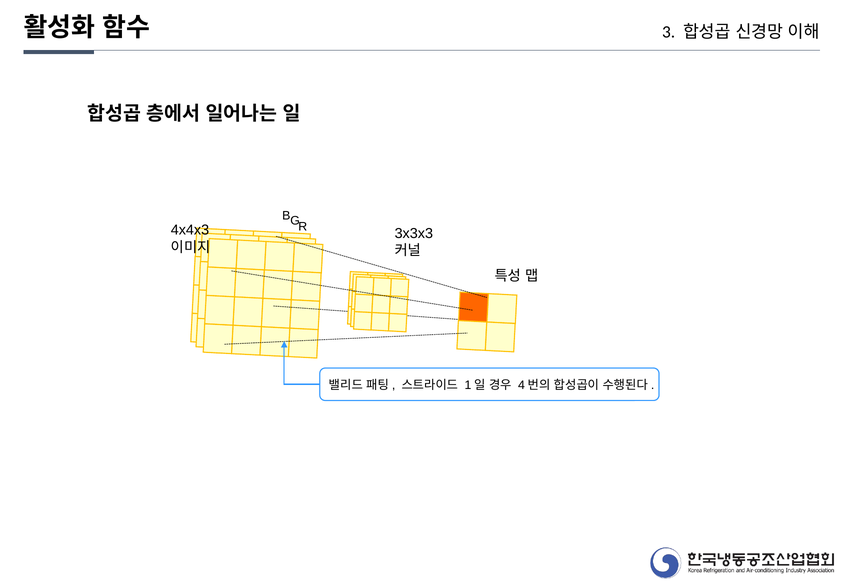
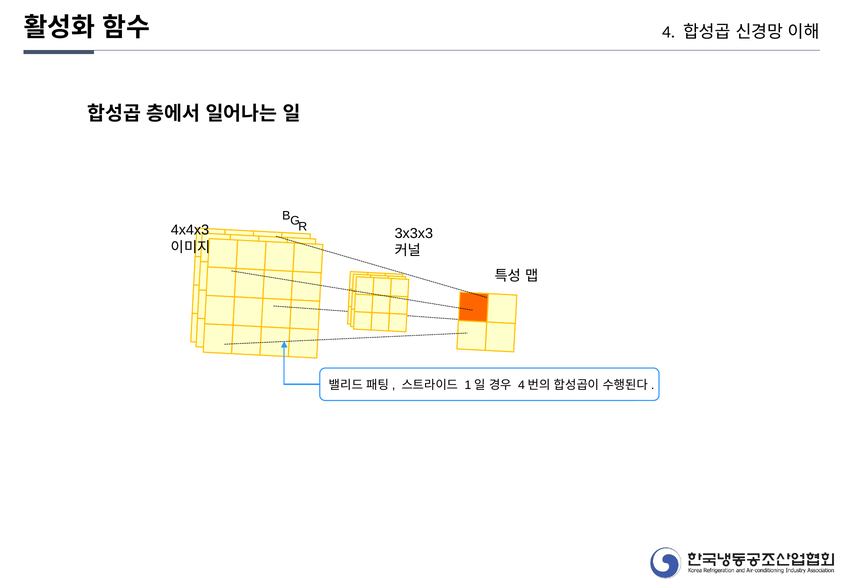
3: 3 -> 4 (669, 32)
